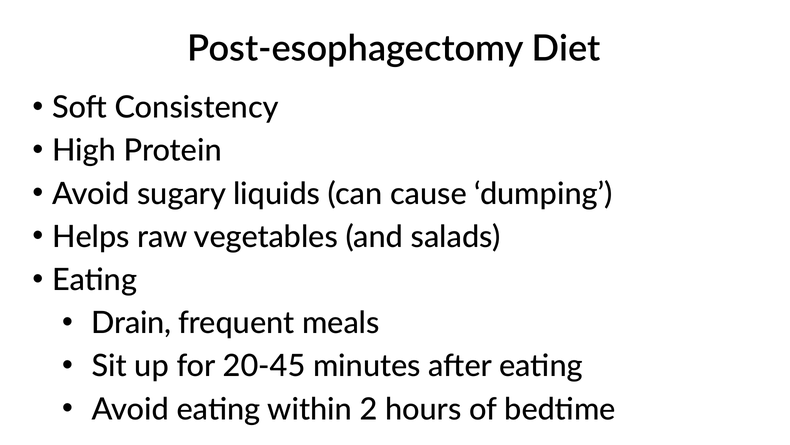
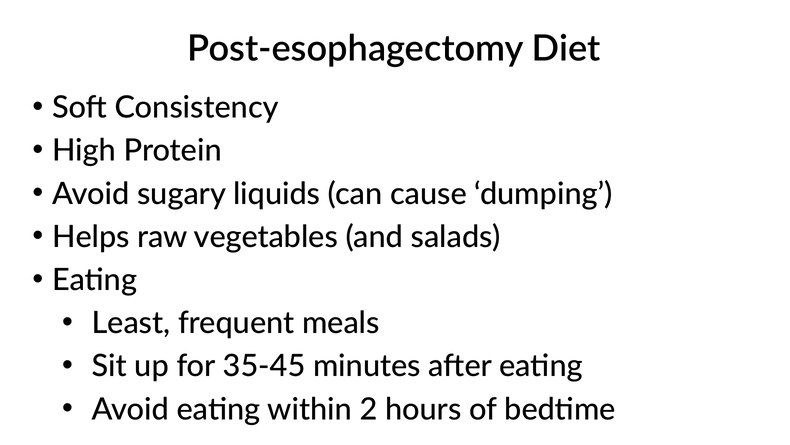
Drain: Drain -> Least (131, 323)
20-45: 20-45 -> 35-45 (264, 366)
